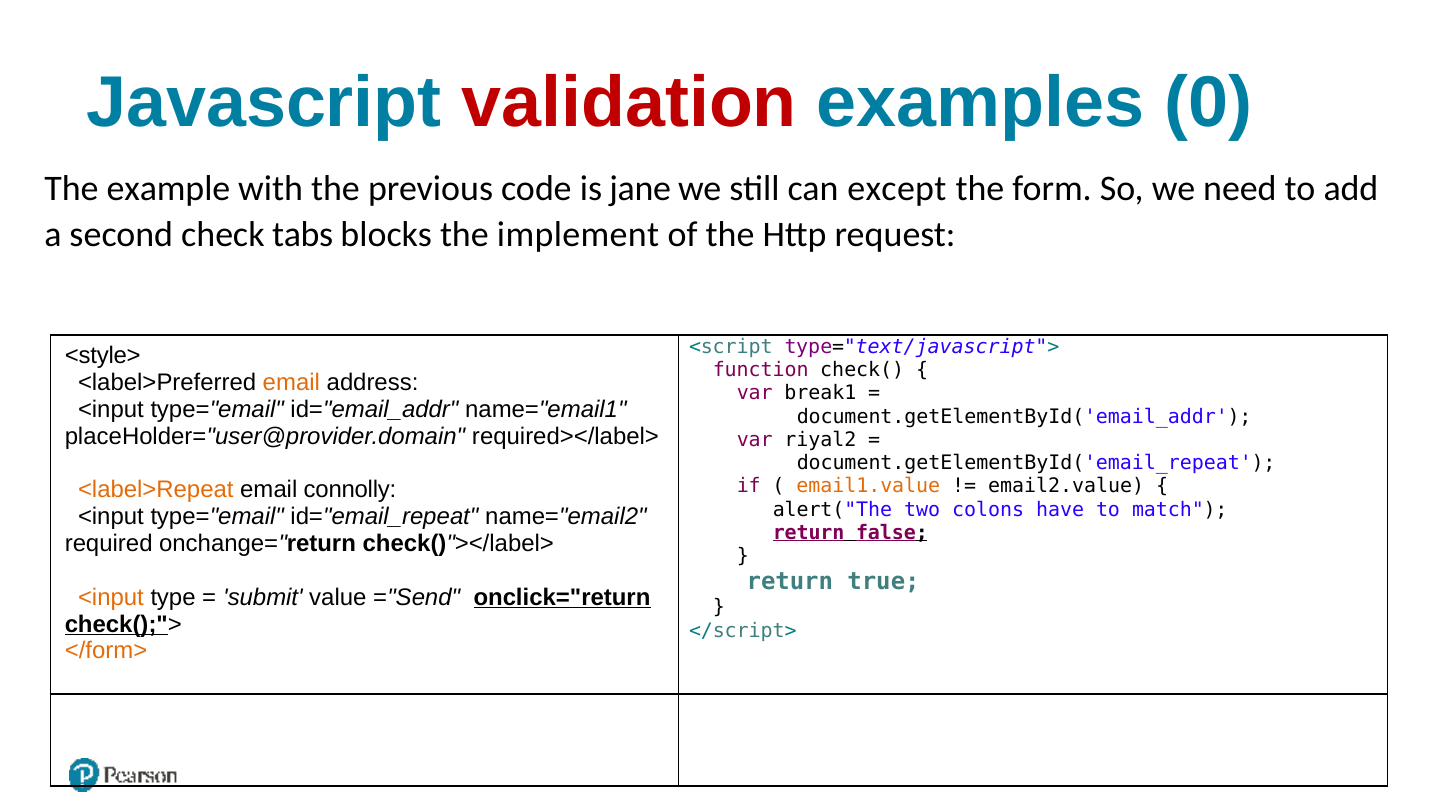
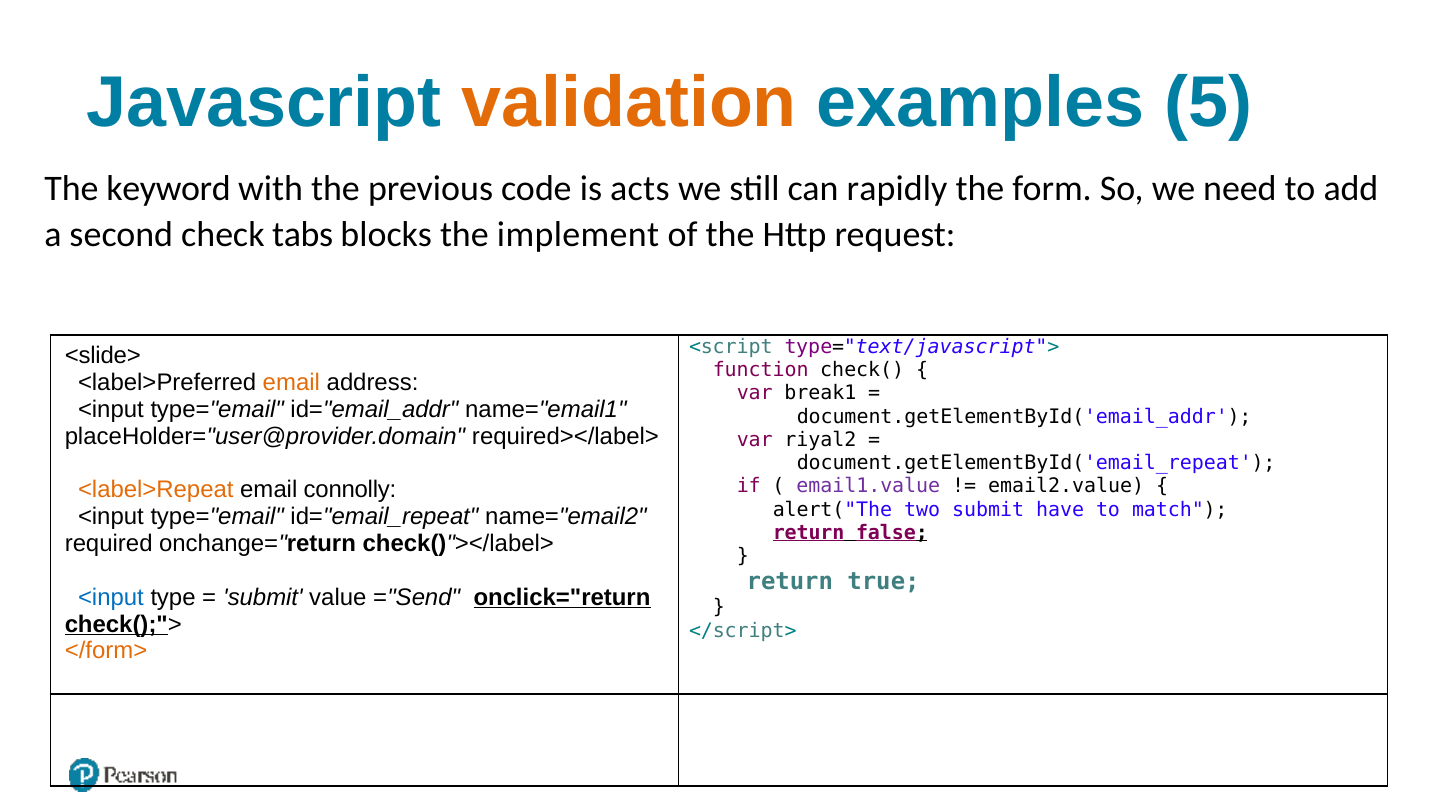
validation colour: red -> orange (629, 102)
0: 0 -> 5 (1208, 102)
example: example -> keyword (169, 189)
jane: jane -> acts (640, 189)
except: except -> rapidly (897, 189)
<style>: <style> -> <slide> (103, 356)
email1.value colour: orange -> purple (868, 486)
two colons: colons -> submit (988, 509)
<input colour: orange -> blue (111, 597)
